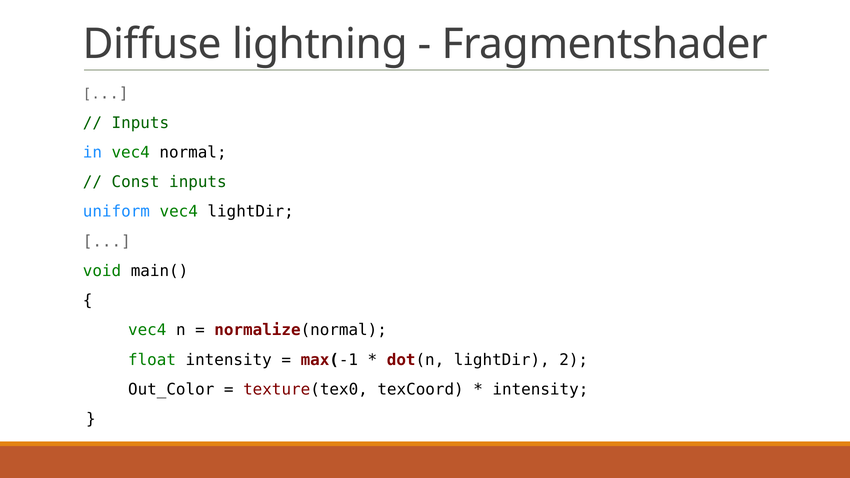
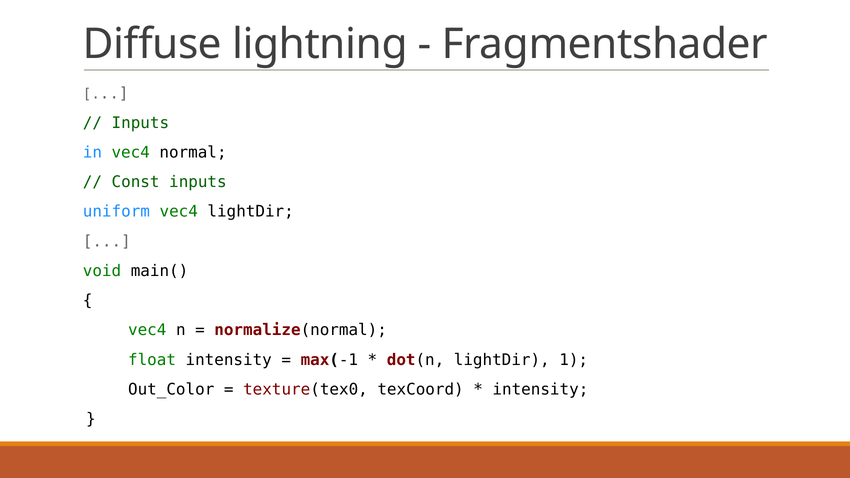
2: 2 -> 1 (574, 360)
